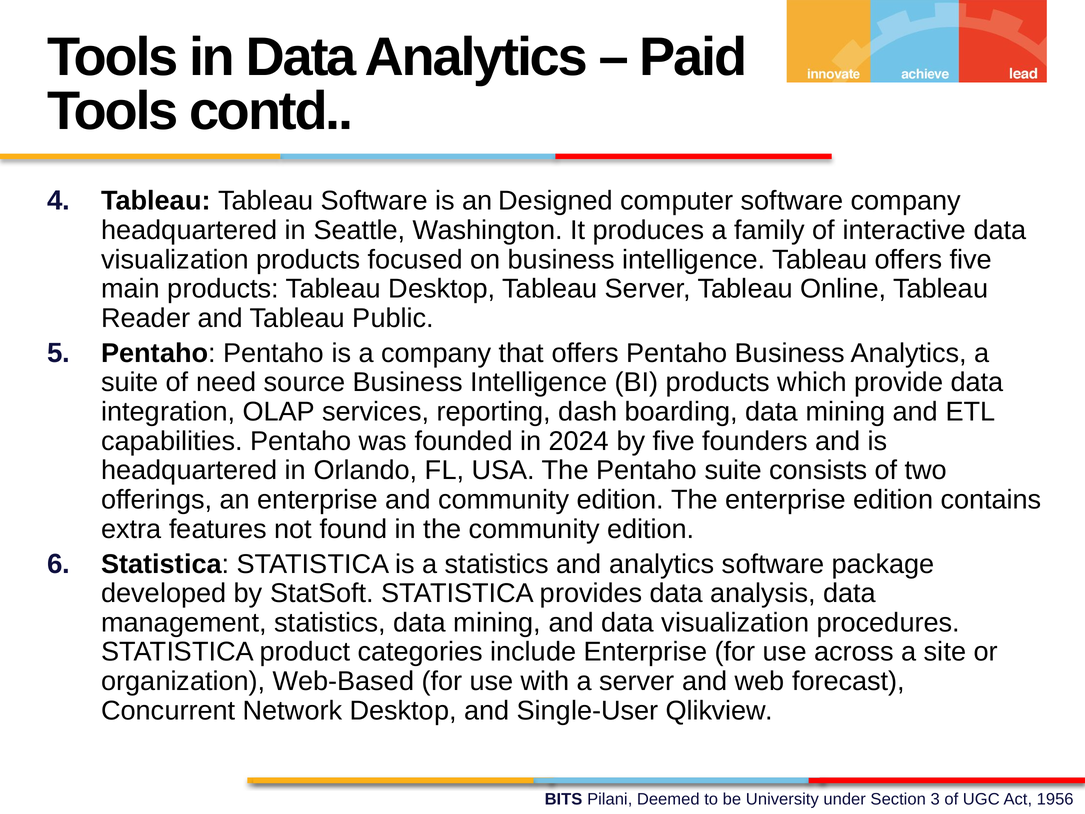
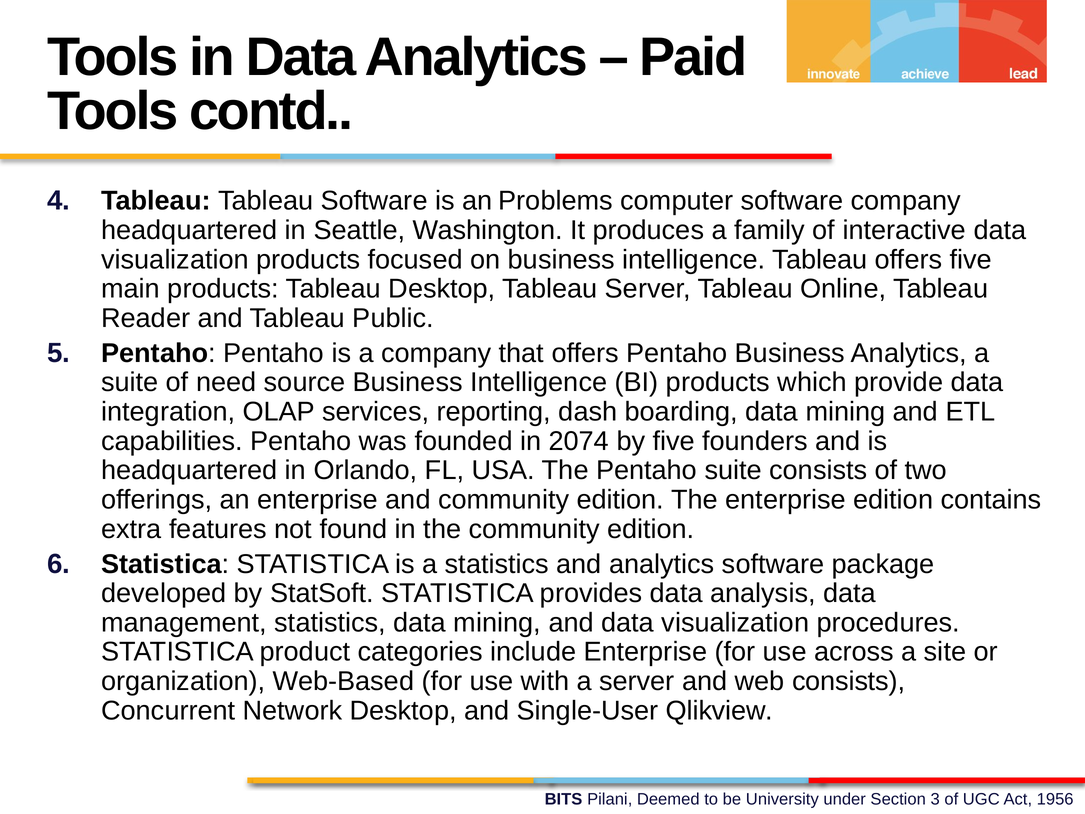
Designed: Designed -> Problems (556, 201)
2024: 2024 -> 2074 (579, 441)
web forecast: forecast -> consists (849, 681)
